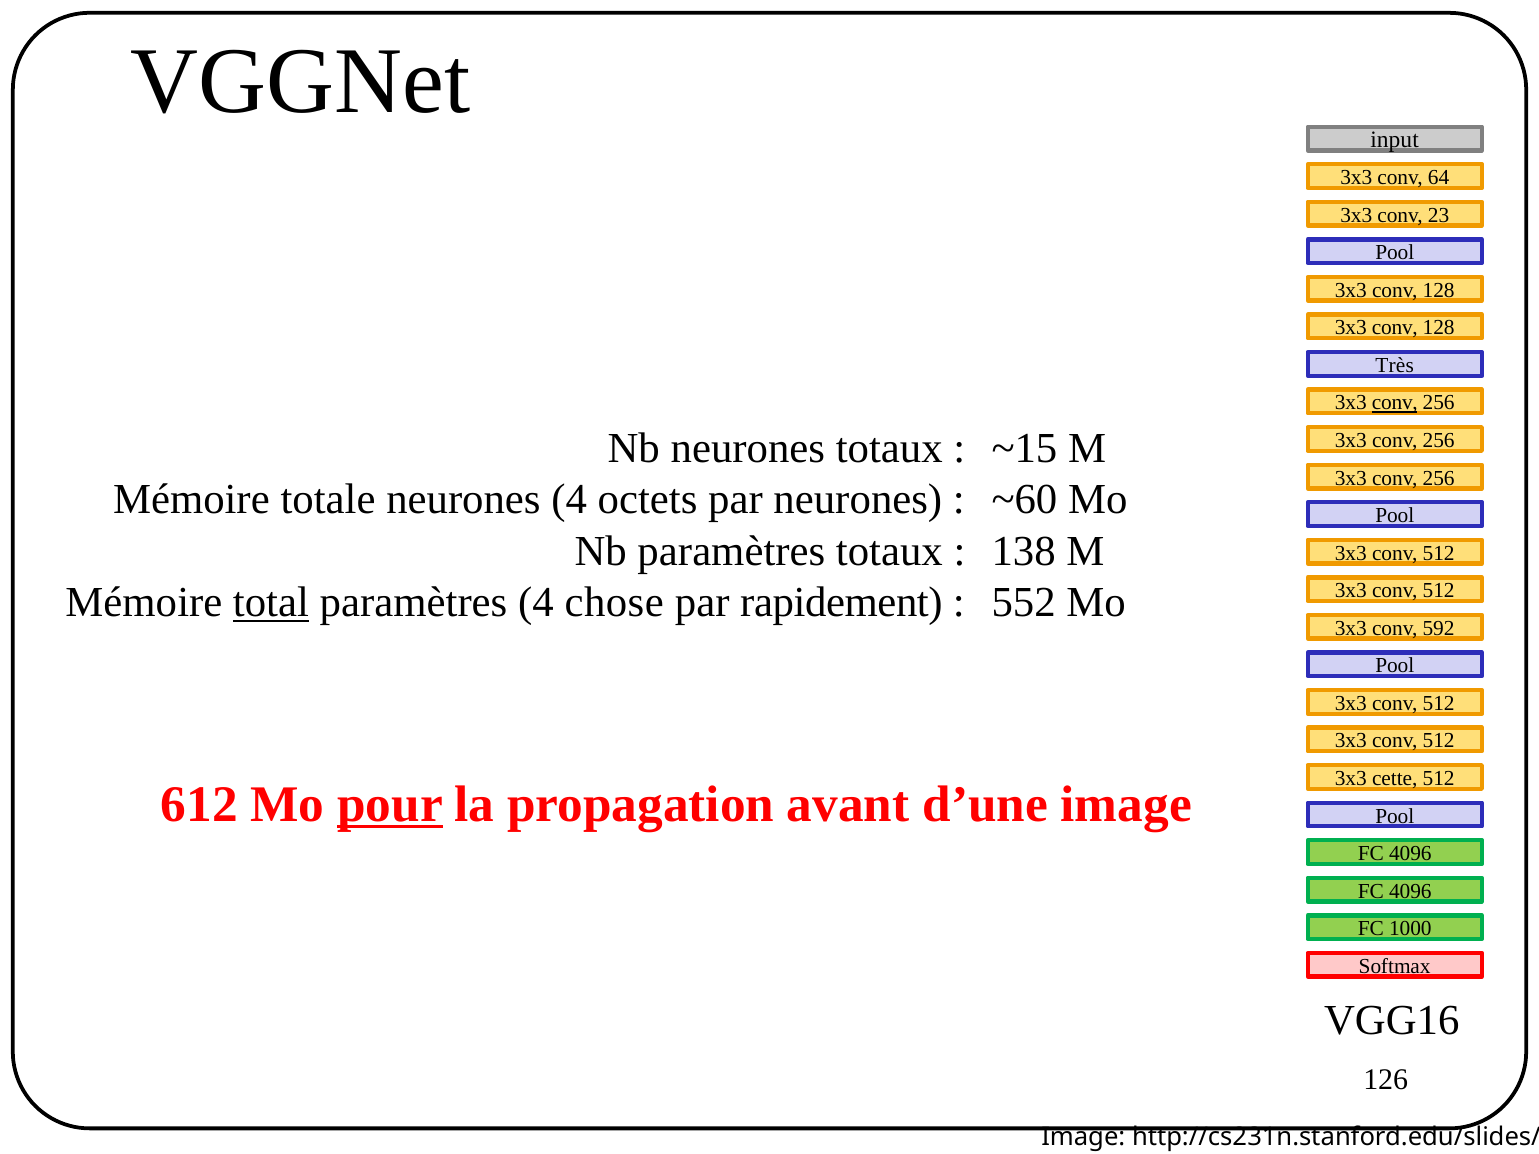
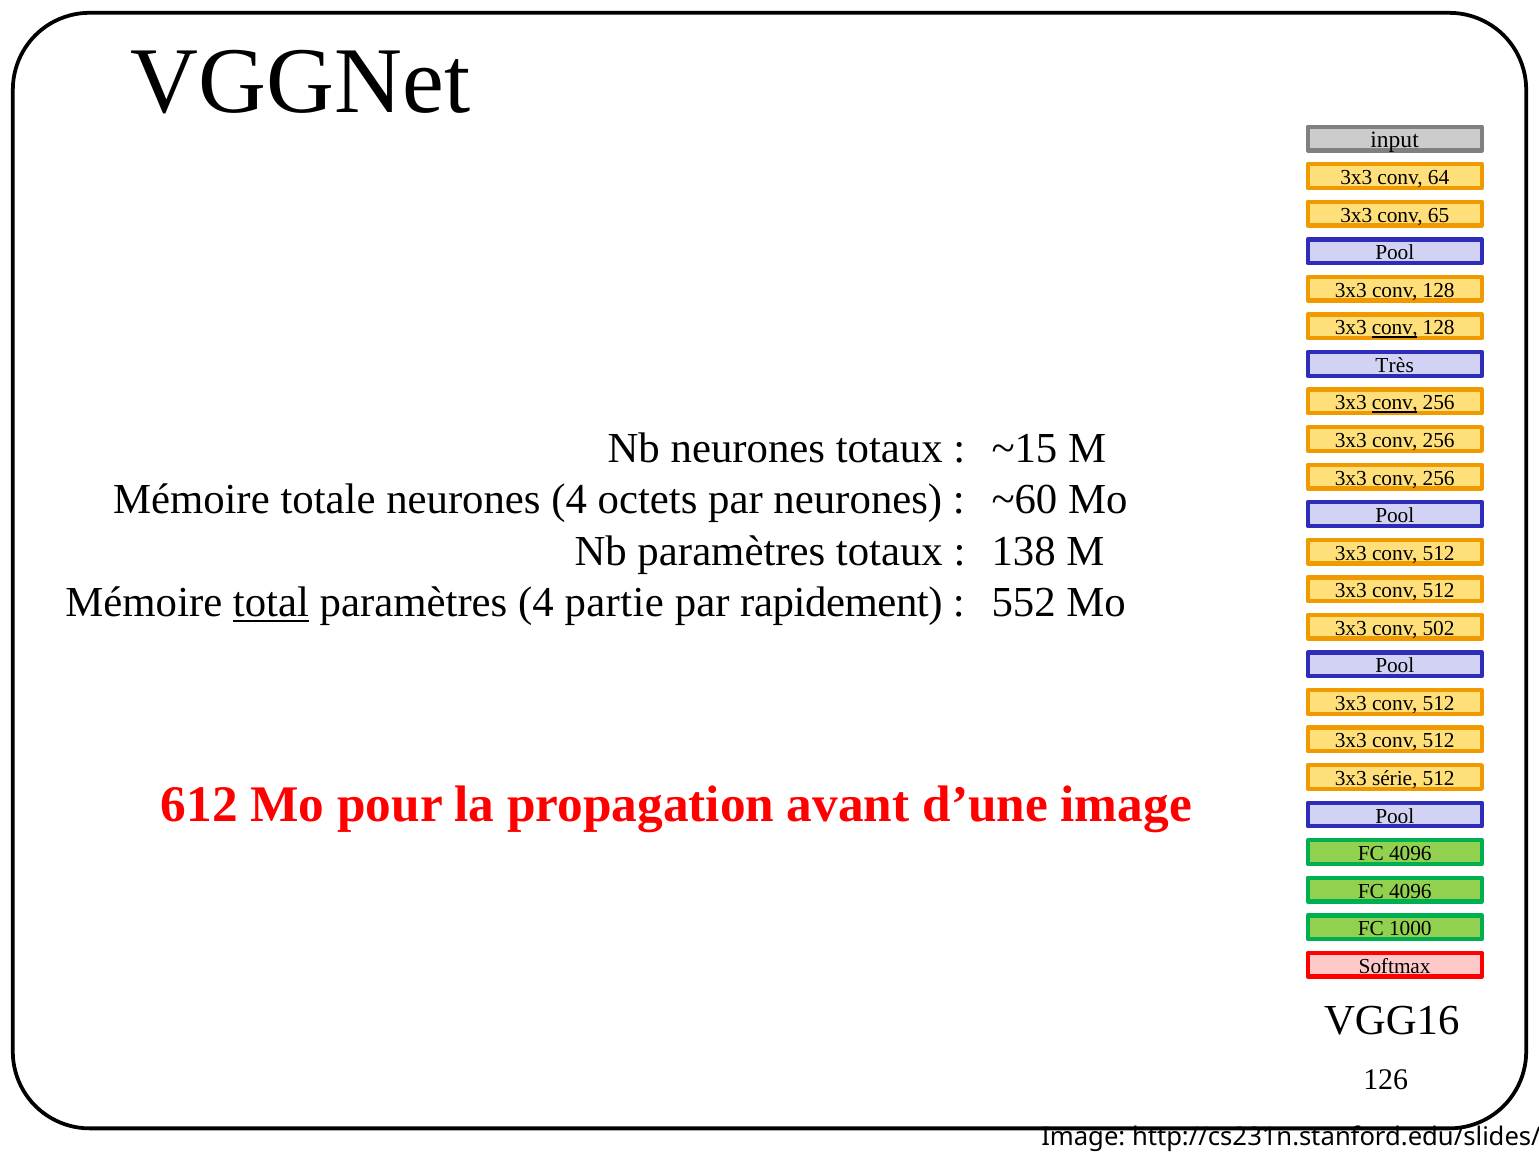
23: 23 -> 65 (1439, 215)
conv underline: none -> present (1395, 328)
chose: chose -> partie (614, 603)
592: 592 -> 502 (1439, 628)
cette: cette -> série (1395, 779)
pour underline: present -> none (390, 805)
